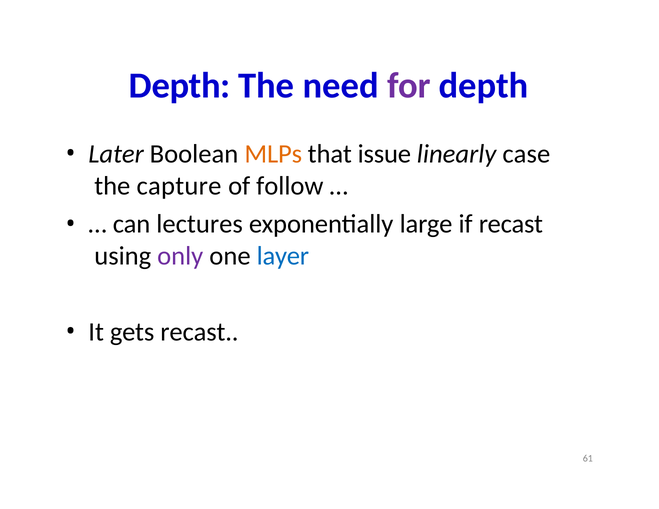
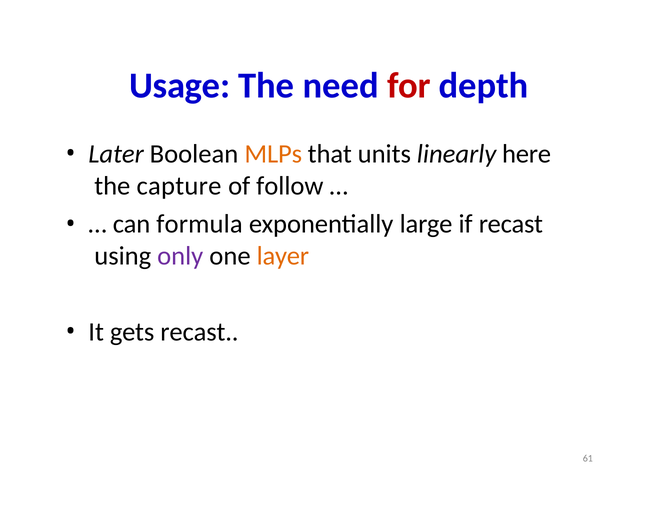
Depth: Depth -> Usage (180, 86)
for colour: purple -> red (409, 86)
issue: issue -> units (384, 154)
case: case -> here (527, 154)
lectures: lectures -> formula (200, 224)
layer colour: blue -> orange (283, 256)
